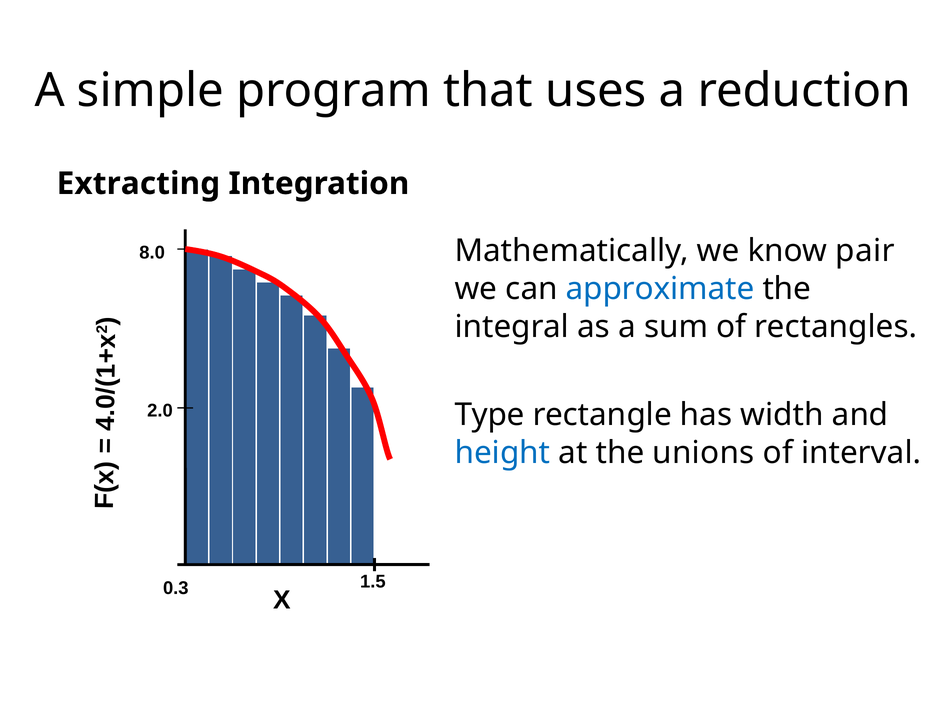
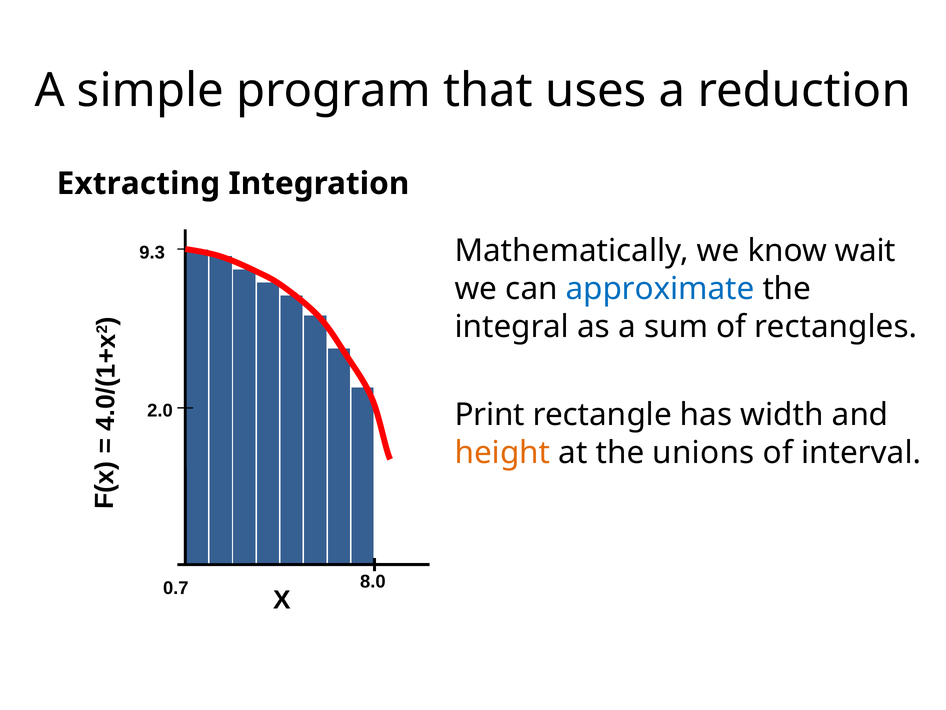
pair: pair -> wait (865, 251)
8.0: 8.0 -> 9.3 (152, 253)
Type: Type -> Print (490, 415)
height colour: blue -> orange (502, 453)
1.5: 1.5 -> 8.0 (373, 581)
0.3: 0.3 -> 0.7 (176, 588)
